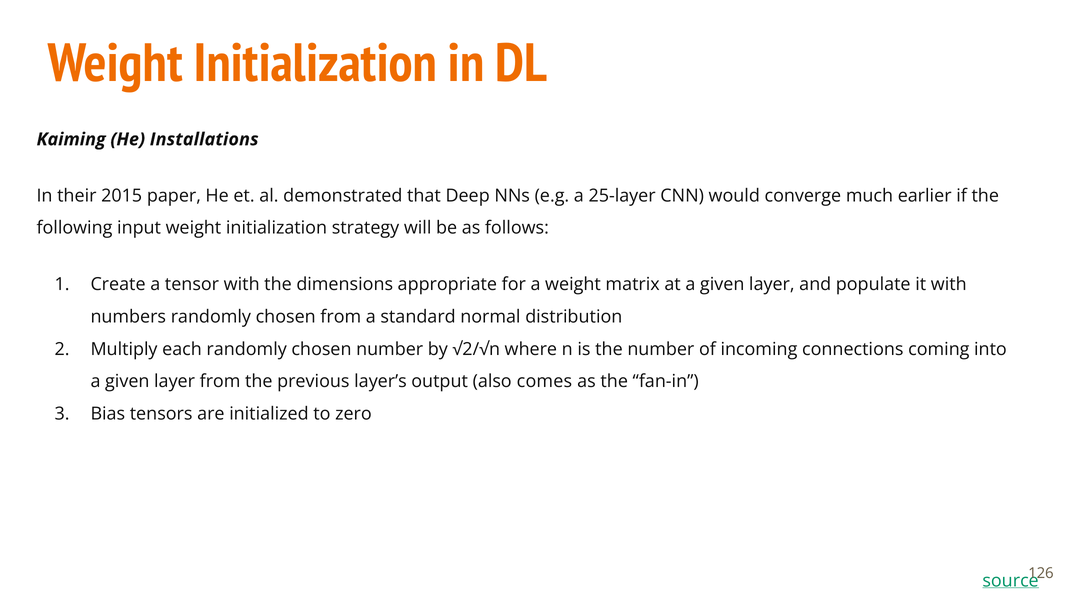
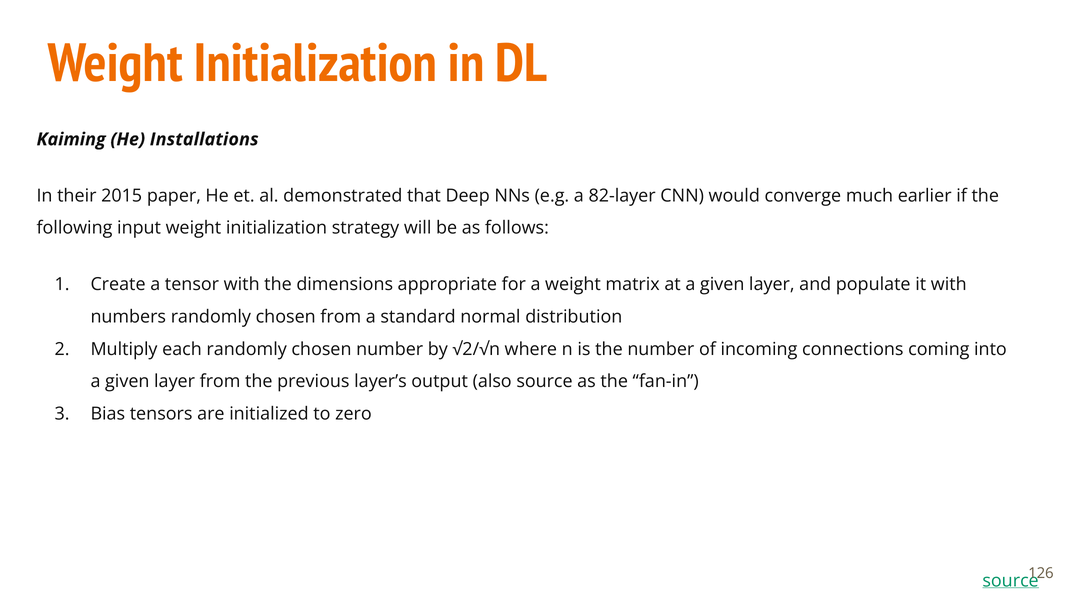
25-layer: 25-layer -> 82-layer (622, 196)
also comes: comes -> source (545, 381)
